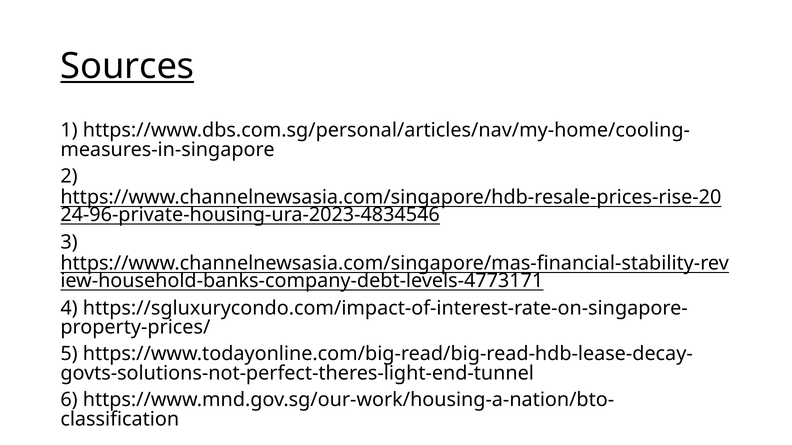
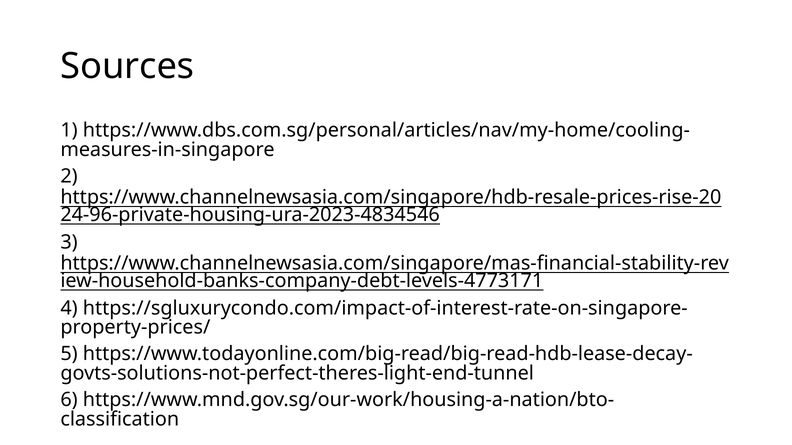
Sources underline: present -> none (127, 67)
